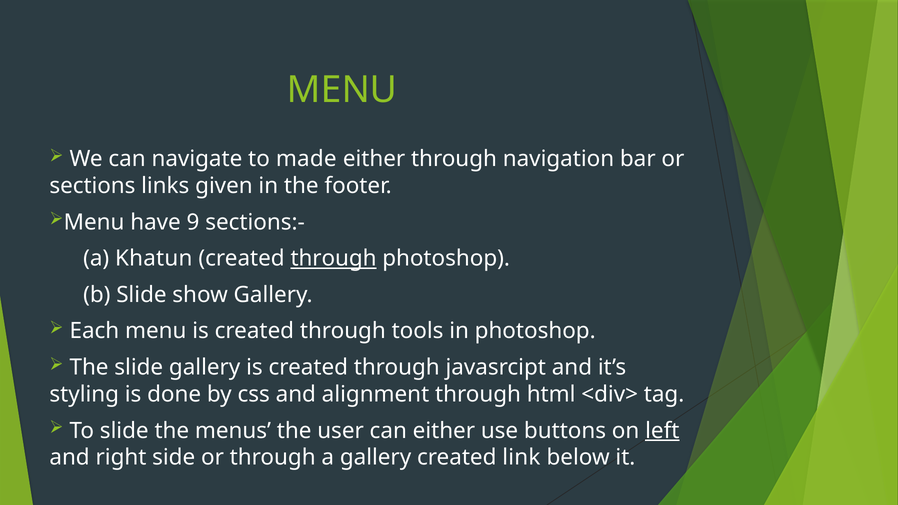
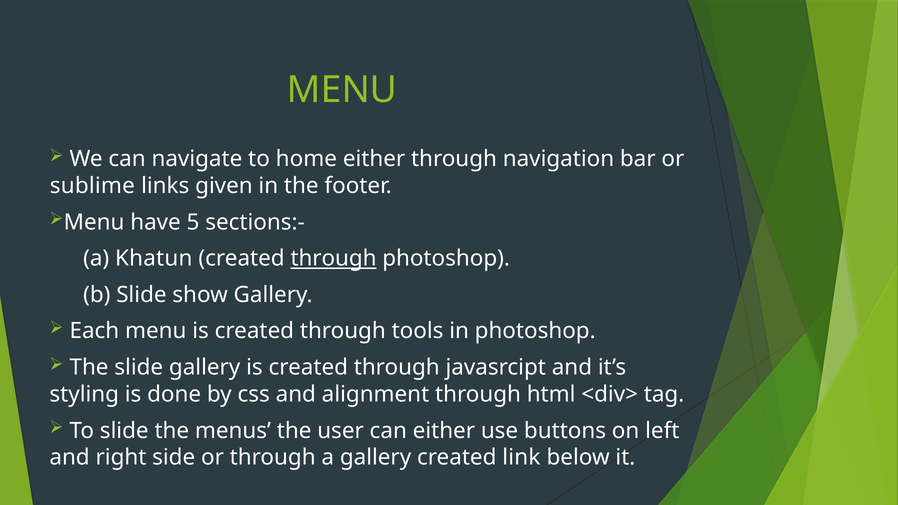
made: made -> home (306, 159)
sections: sections -> sublime (92, 186)
9: 9 -> 5 (193, 222)
left underline: present -> none (662, 431)
